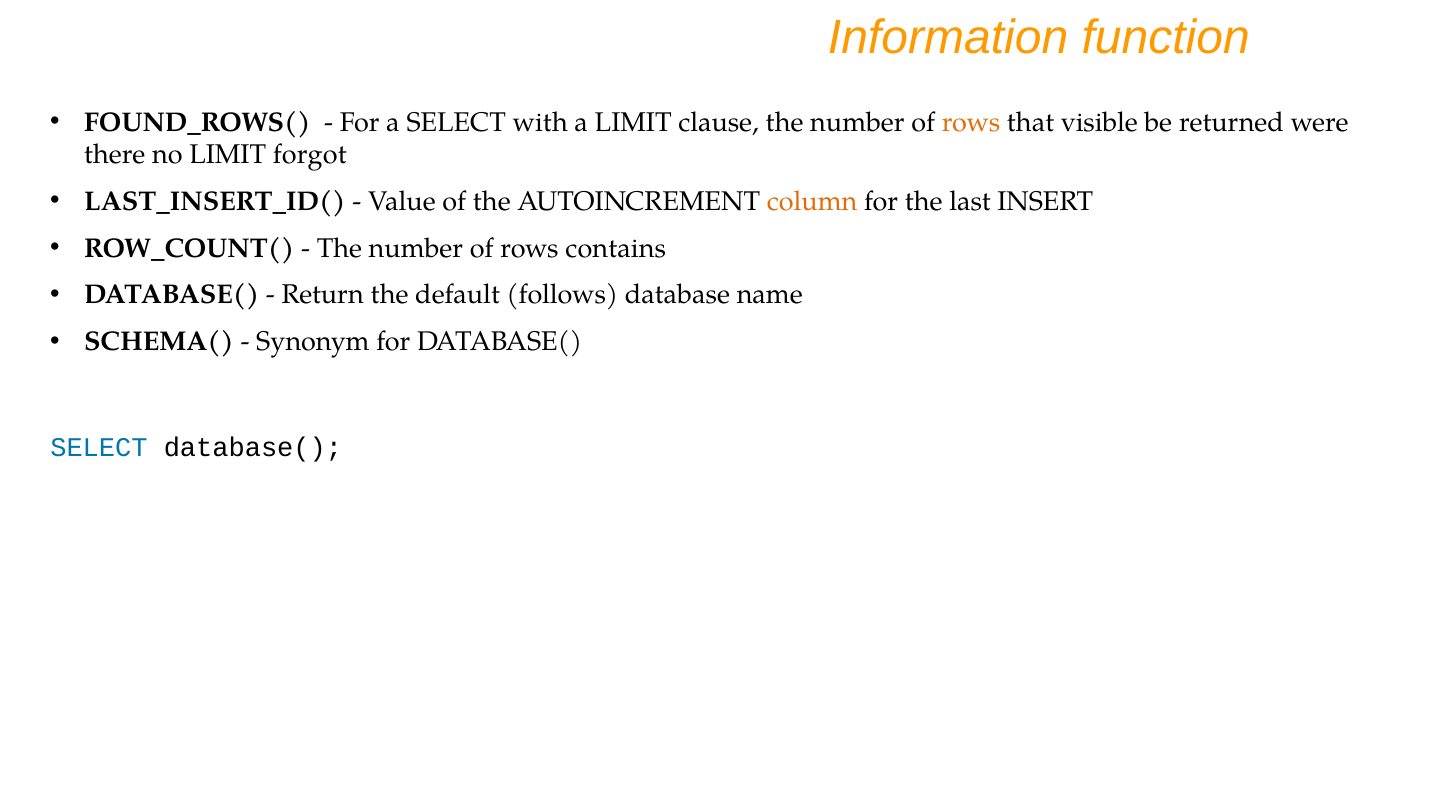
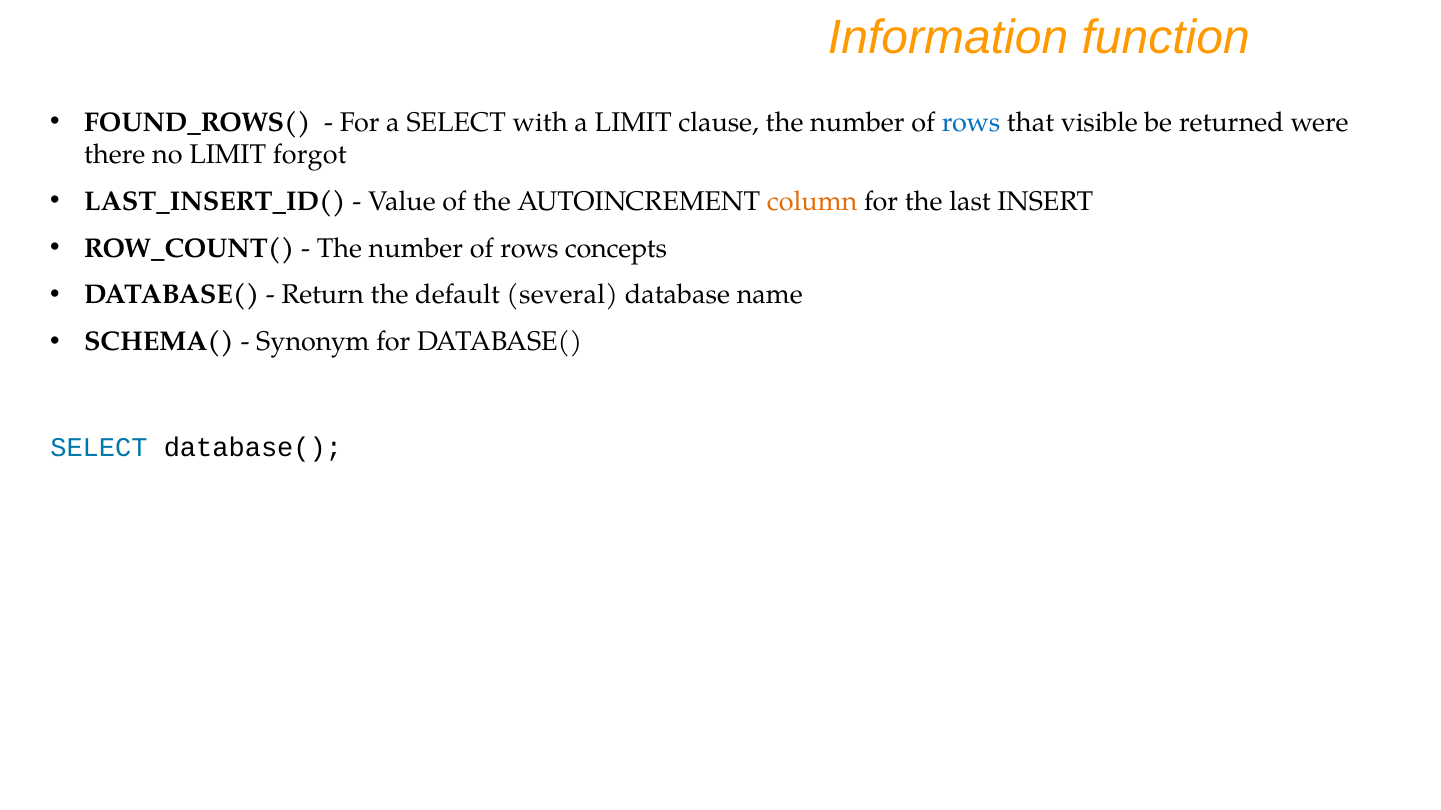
rows colour: orange -> blue (971, 122)
contains: contains -> concepts (616, 248)
follows: follows -> several (562, 295)
